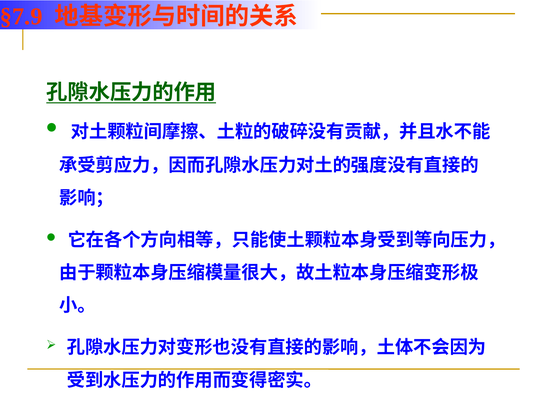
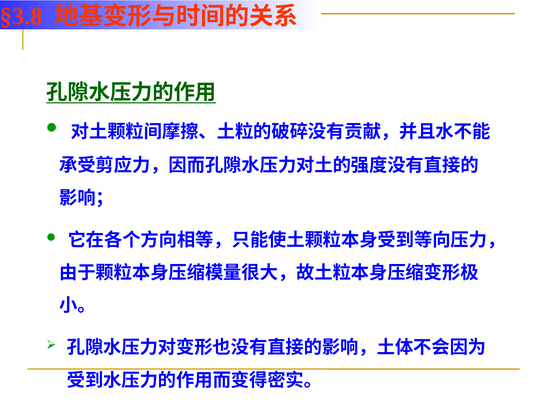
§7.9: §7.9 -> §3.8 (21, 17)
